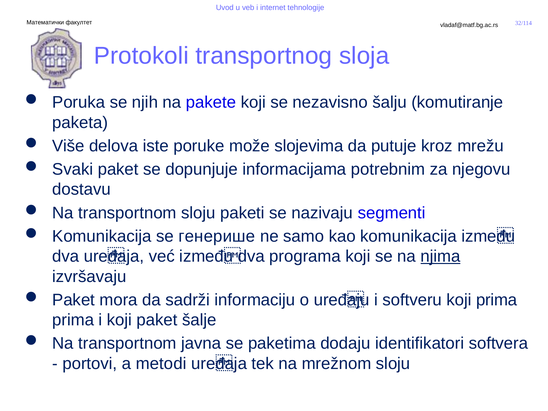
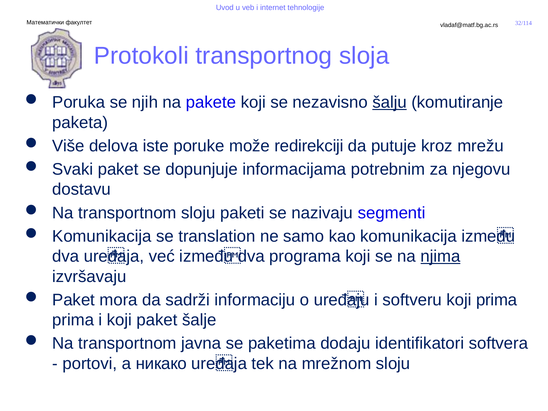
šalju underline: none -> present (390, 102)
slojevima: slojevima -> redirekciji (309, 146)
генерише: генерише -> translation (217, 236)
metodi: metodi -> никако (161, 364)
